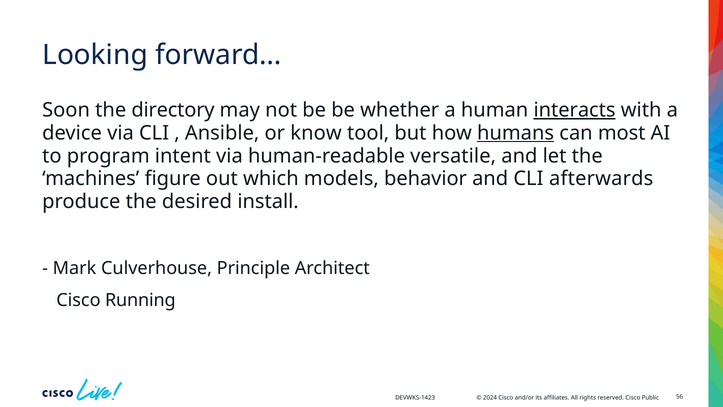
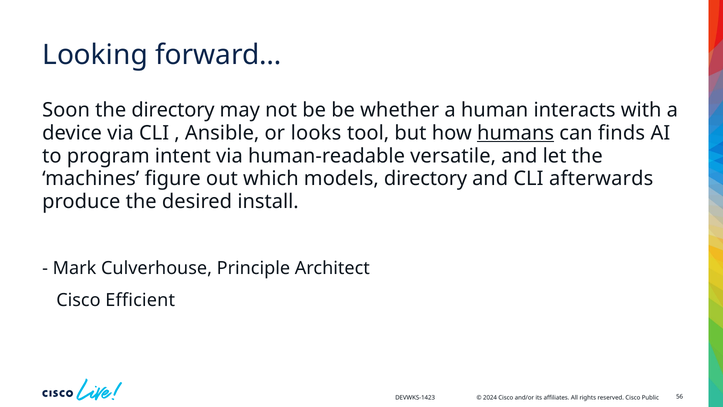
interacts underline: present -> none (575, 110)
know: know -> looks (316, 133)
most: most -> finds (622, 133)
models behavior: behavior -> directory (426, 179)
Running: Running -> Efficient (140, 300)
